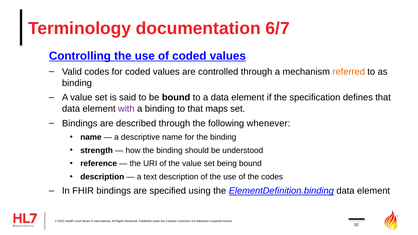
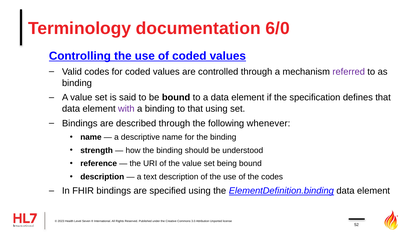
6/7: 6/7 -> 6/0 (278, 29)
referred colour: orange -> purple (349, 72)
that maps: maps -> using (217, 109)
